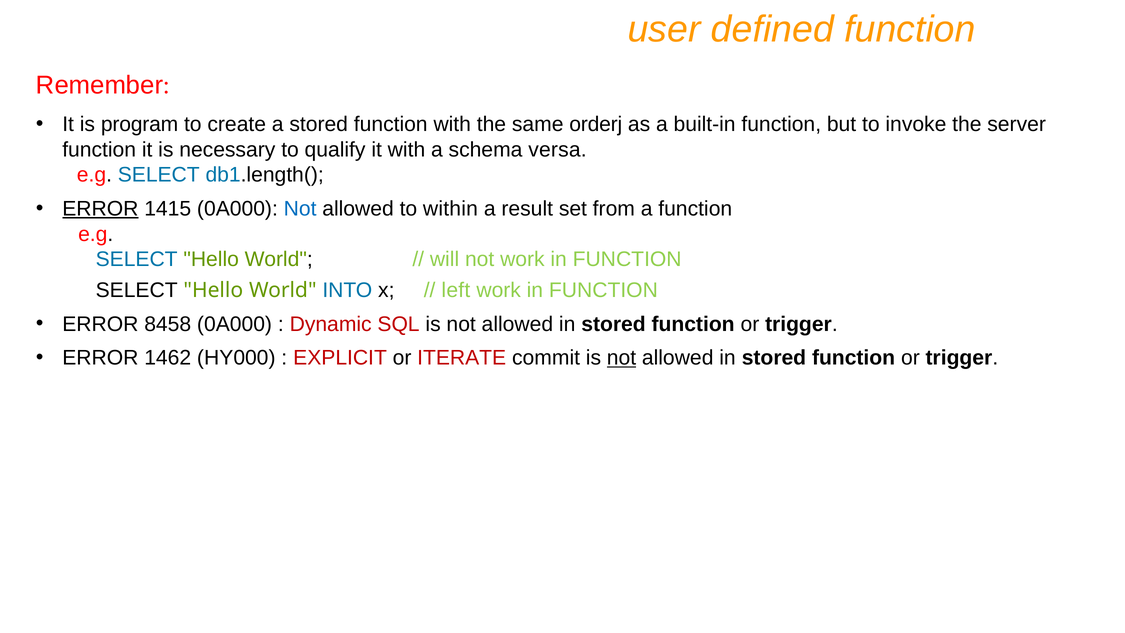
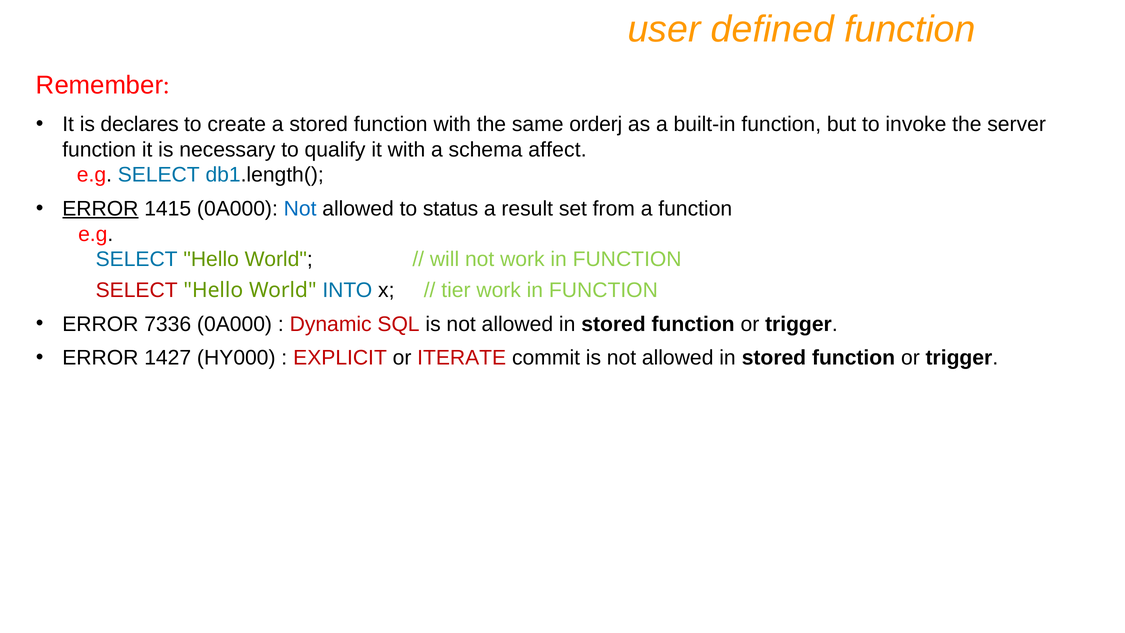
program: program -> declares (140, 124)
versa: versa -> affect (557, 150)
within: within -> status (451, 209)
SELECT colour: black -> red (137, 290)
left: left -> tier (456, 290)
8458: 8458 -> 7336 (168, 324)
1462: 1462 -> 1427 (168, 358)
not underline: present -> none (621, 358)
